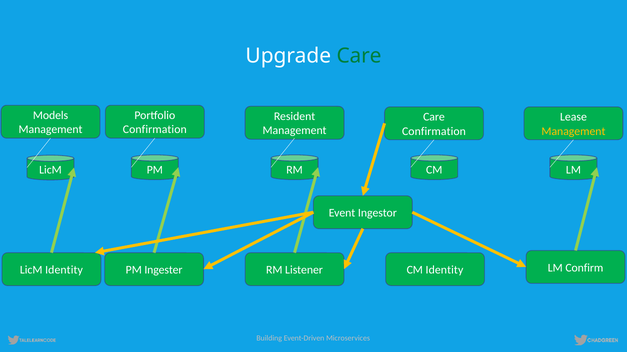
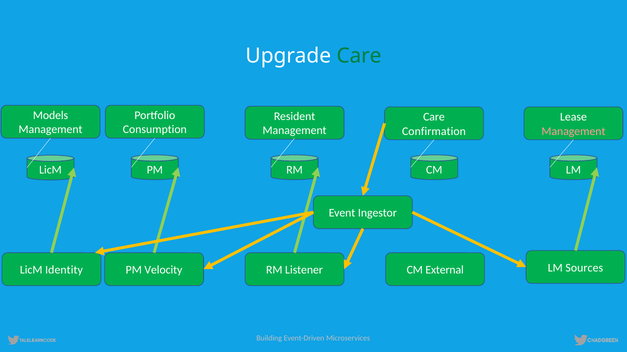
Confirmation: Confirmation -> Consumption (155, 130)
Management colour: yellow -> pink (573, 131)
Ingester: Ingester -> Velocity (163, 270)
CM Identity: Identity -> External (445, 270)
Confirm: Confirm -> Sources (584, 268)
